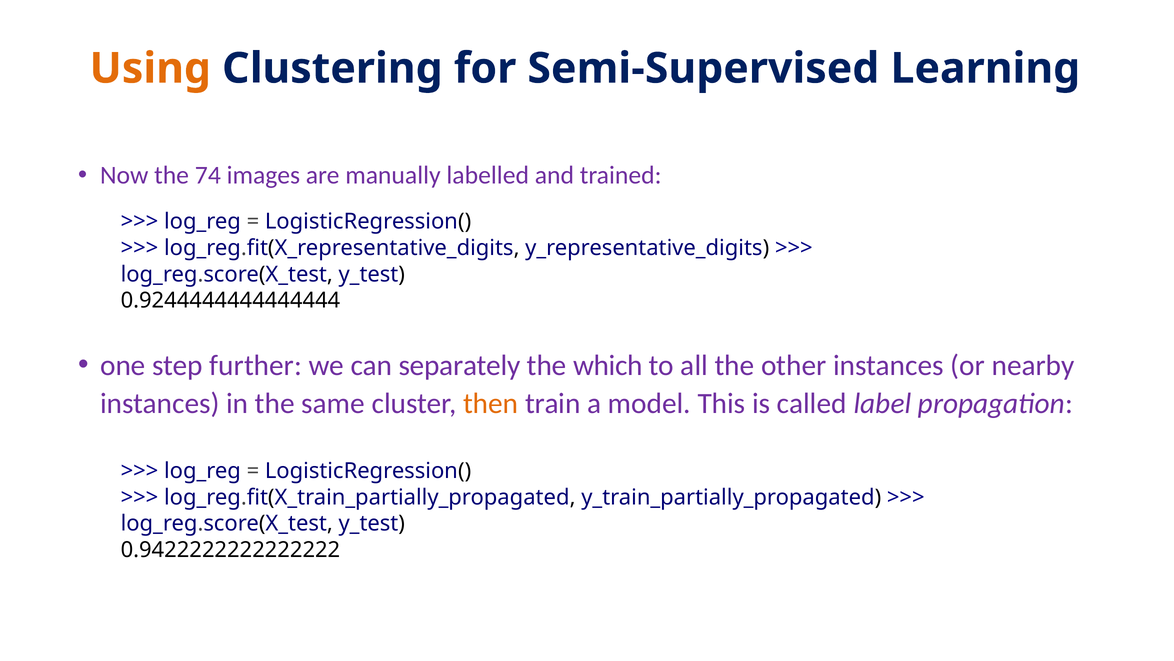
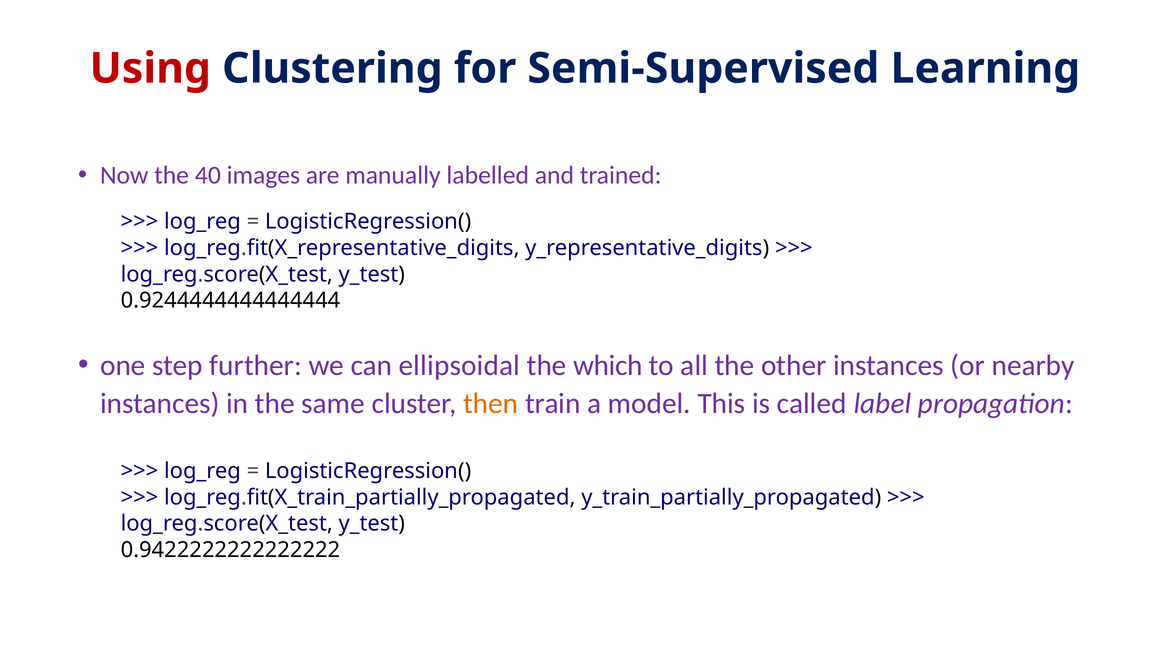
Using colour: orange -> red (150, 68)
74: 74 -> 40 (208, 175)
separately: separately -> ellipsoidal (459, 365)
